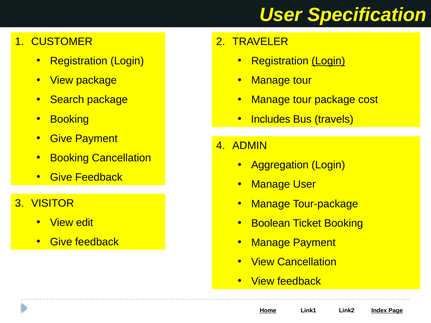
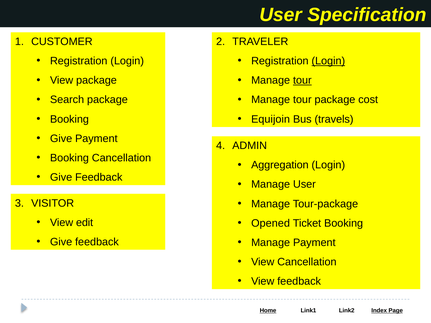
tour underline: none -> present (302, 80)
Includes: Includes -> Equijoin (271, 119)
Boolean: Boolean -> Opened (271, 223)
